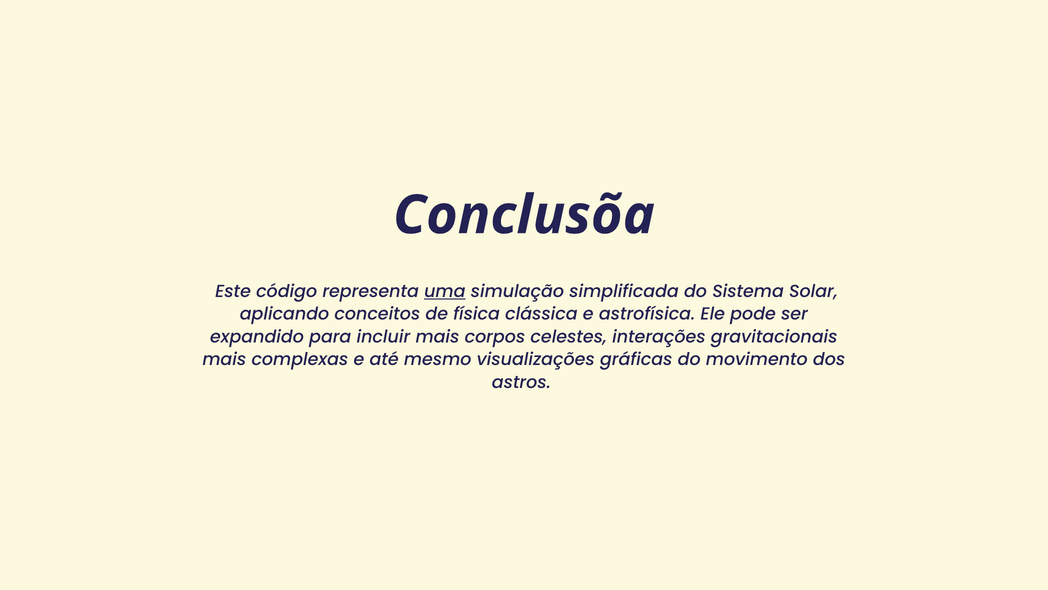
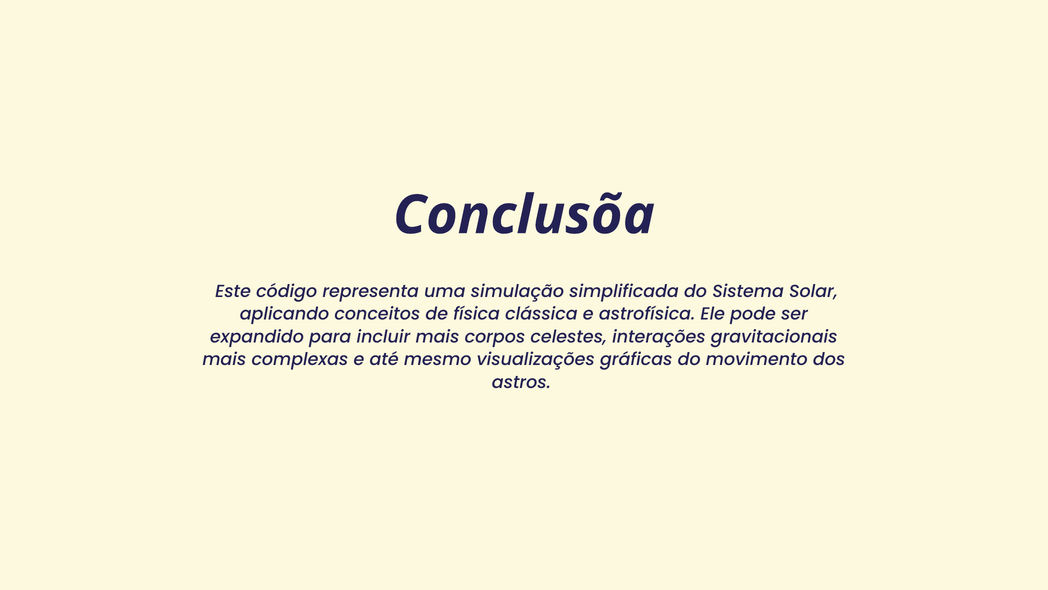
uma underline: present -> none (445, 291)
